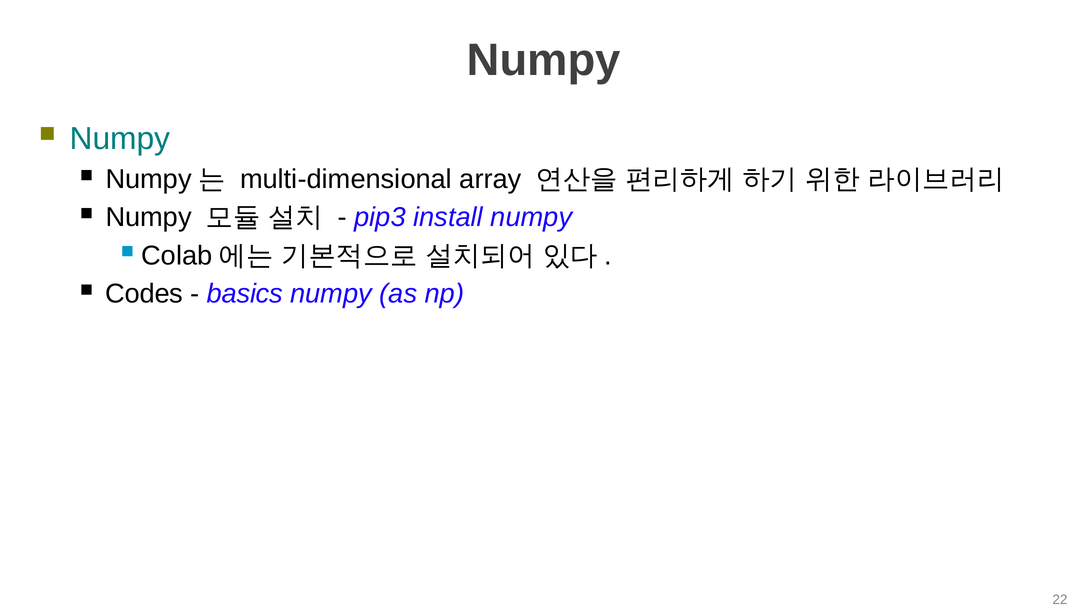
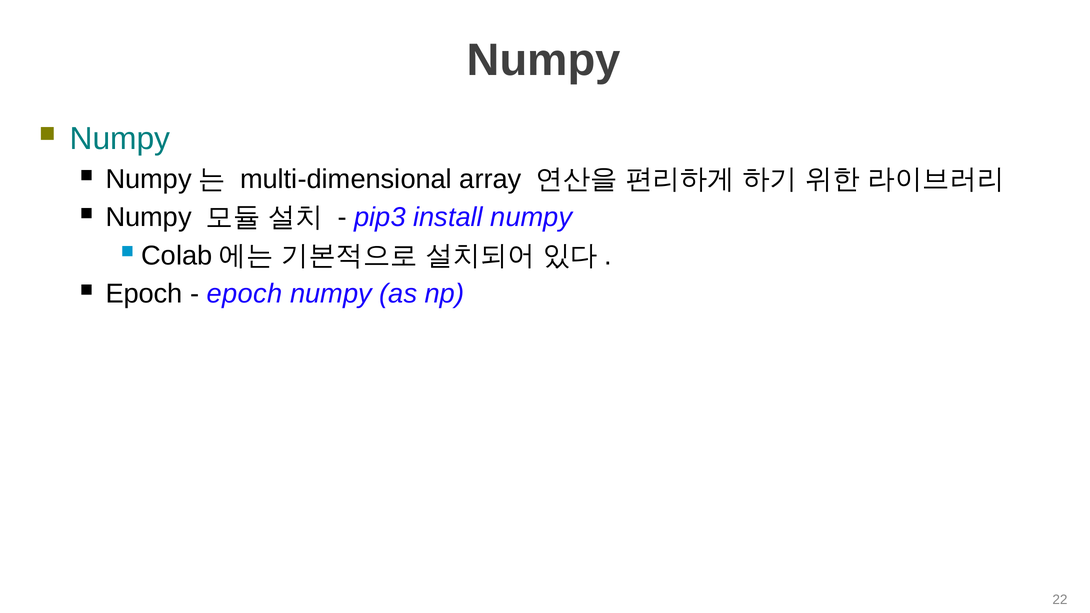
Codes: Codes -> Epoch (144, 294)
basics: basics -> epoch (245, 294)
